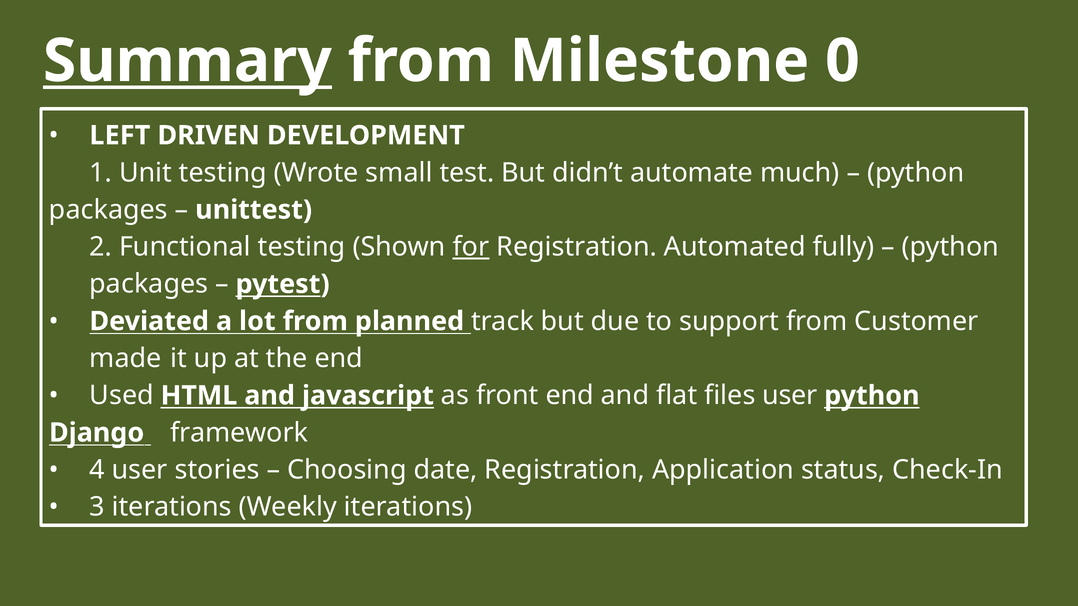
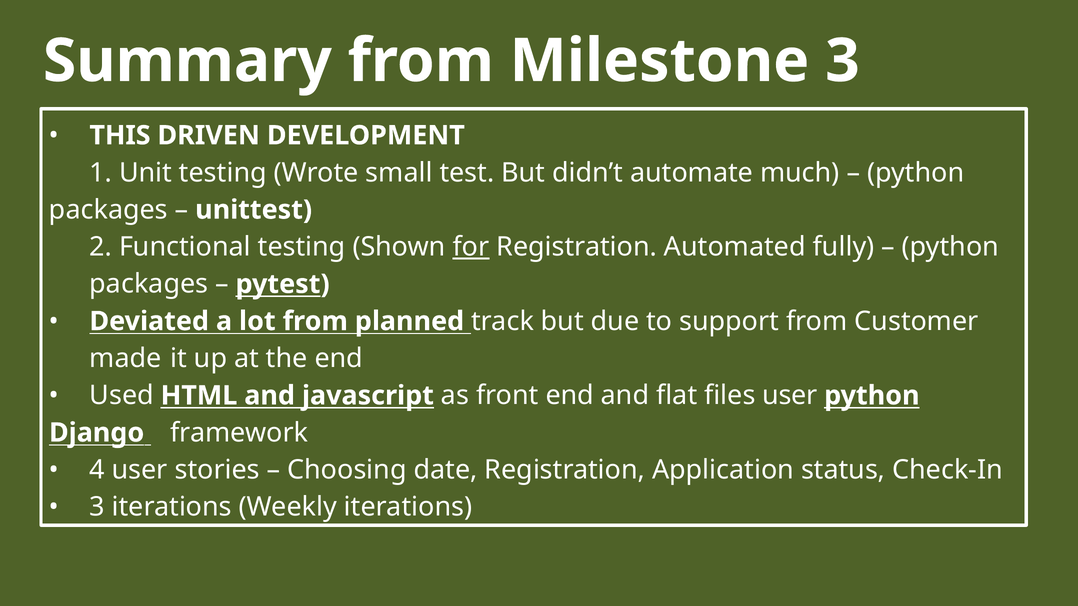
Summary underline: present -> none (187, 61)
Milestone 0: 0 -> 3 (842, 61)
LEFT: LEFT -> THIS (120, 136)
